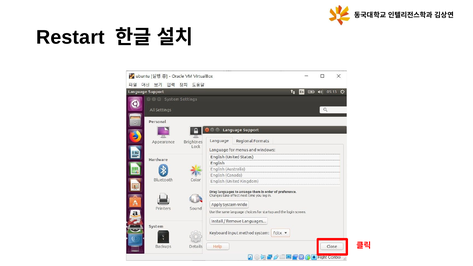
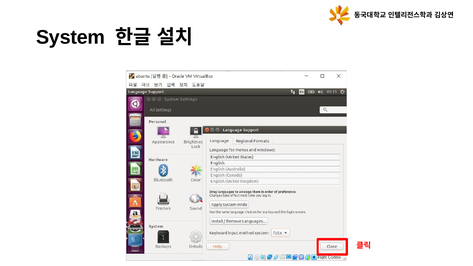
Restart: Restart -> System (71, 37)
